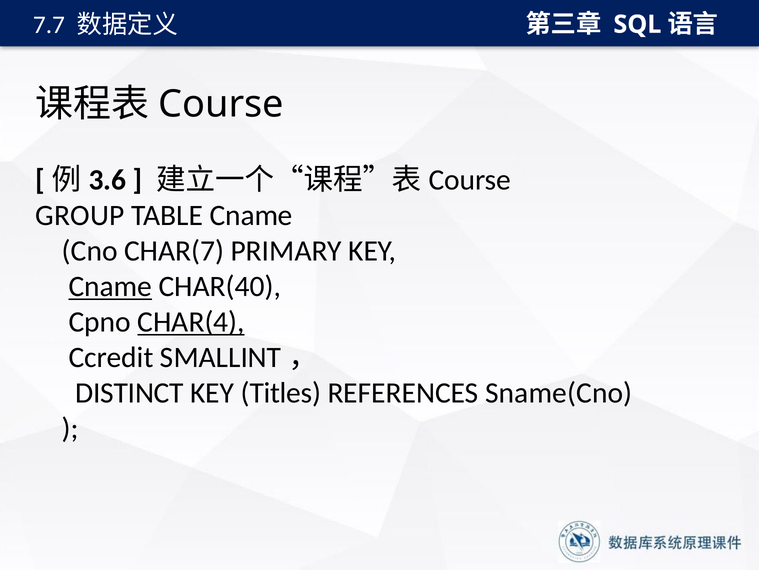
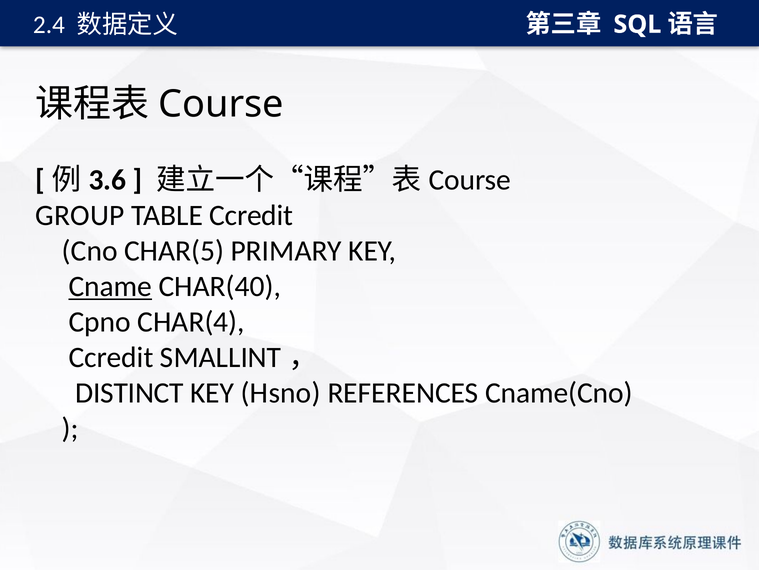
7.7: 7.7 -> 2.4 (49, 25)
TABLE Cname: Cname -> Ccredit (251, 215)
CHAR(7: CHAR(7 -> CHAR(5 (174, 251)
CHAR(4 underline: present -> none (191, 322)
Titles: Titles -> Hsno (281, 392)
Sname(Cno: Sname(Cno -> Cname(Cno (559, 392)
